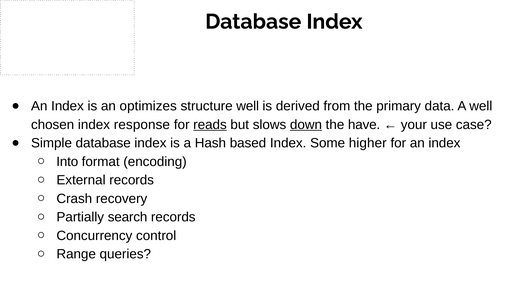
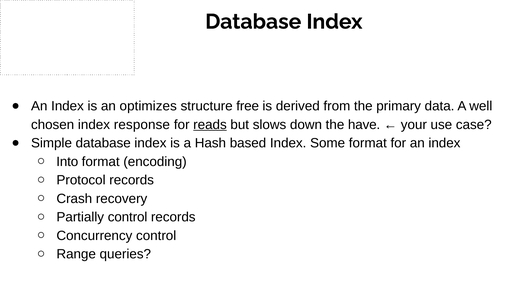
structure well: well -> free (248, 106)
down underline: present -> none (306, 125)
Some higher: higher -> format (368, 143)
External: External -> Protocol (81, 180)
Partially search: search -> control (128, 217)
